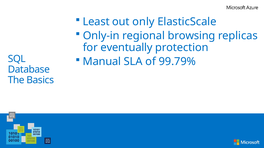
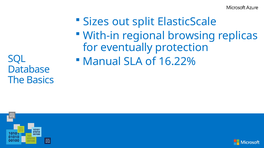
Least: Least -> Sizes (96, 22)
only: only -> split (143, 22)
Only-in: Only-in -> With-in (101, 36)
99.79%: 99.79% -> 16.22% (177, 62)
